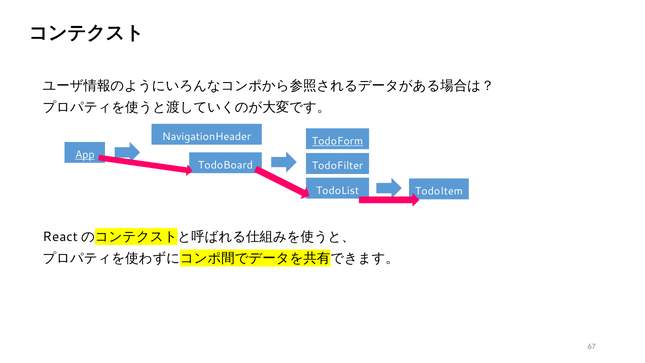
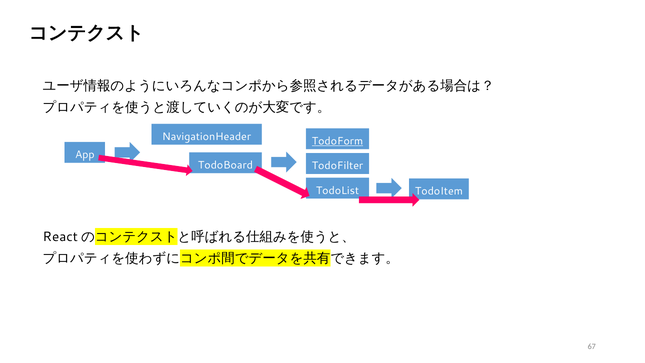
App underline: present -> none (85, 155)
